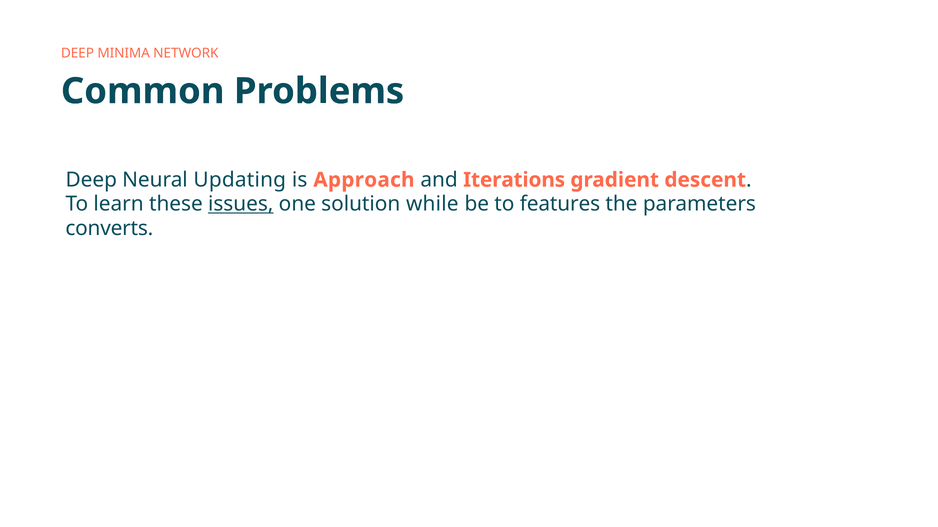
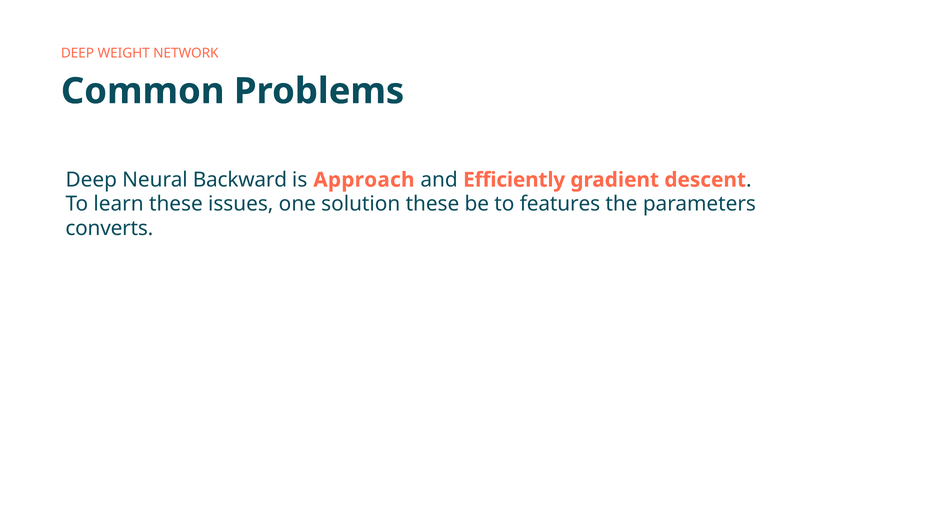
MINIMA: MINIMA -> WEIGHT (124, 53)
Updating: Updating -> Backward (240, 180)
Iterations: Iterations -> Efficiently (514, 180)
issues underline: present -> none (241, 204)
solution while: while -> these (432, 204)
